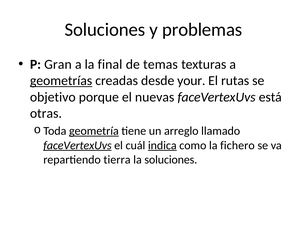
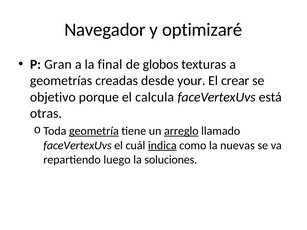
Soluciones: Soluciones -> Navegador (105, 30)
problemas: problemas -> optimizaré (202, 30)
temas: temas -> globos (161, 64)
geometrías underline: present -> none (61, 81)
rutas: rutas -> crear (235, 81)
nuevas: nuevas -> calcula (155, 97)
arreglo underline: none -> present (181, 131)
faceVertexUvs underline: present -> none (77, 145)
fichero: fichero -> nuevas (237, 145)
tierra: tierra -> luego (117, 160)
